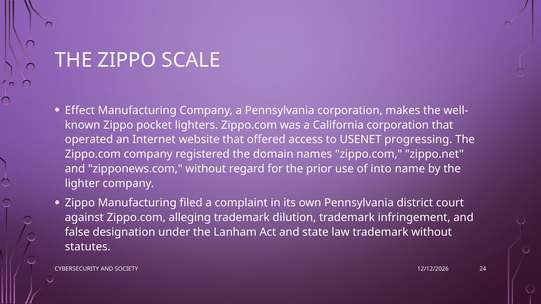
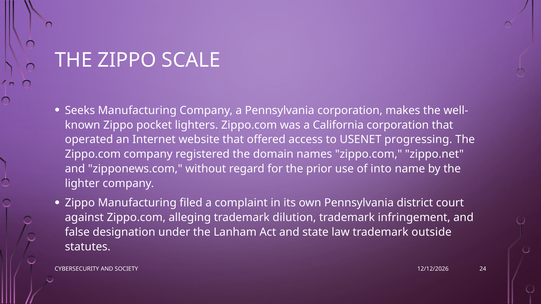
Effect: Effect -> Seeks (80, 110)
trademark without: without -> outside (432, 232)
